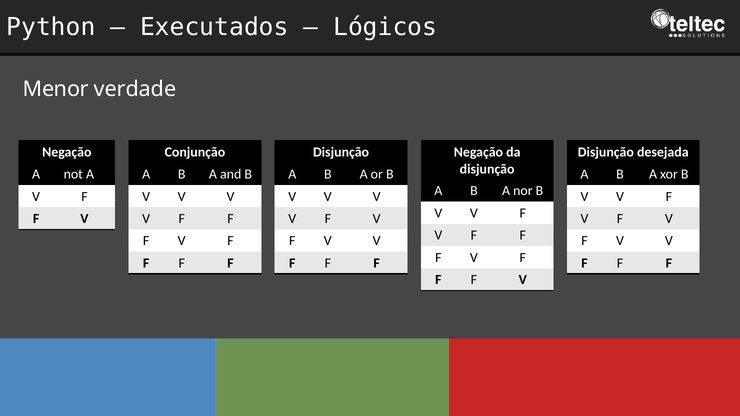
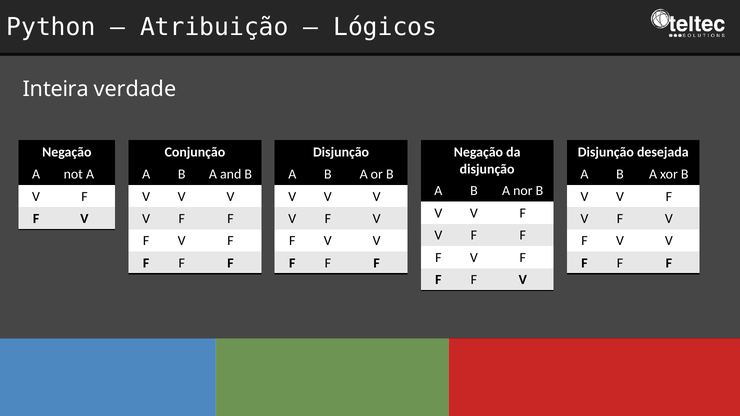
Executados: Executados -> Atribuição (214, 27)
Menor: Menor -> Inteira (56, 89)
